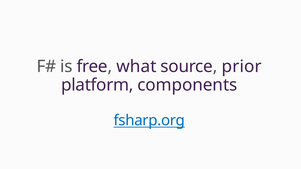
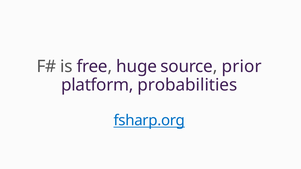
what: what -> huge (137, 67)
components: components -> probabilities (187, 85)
